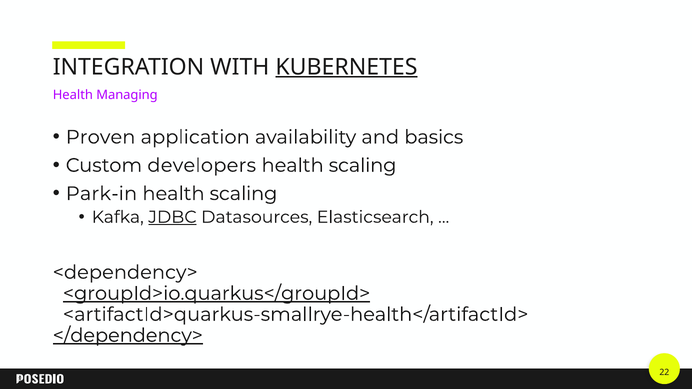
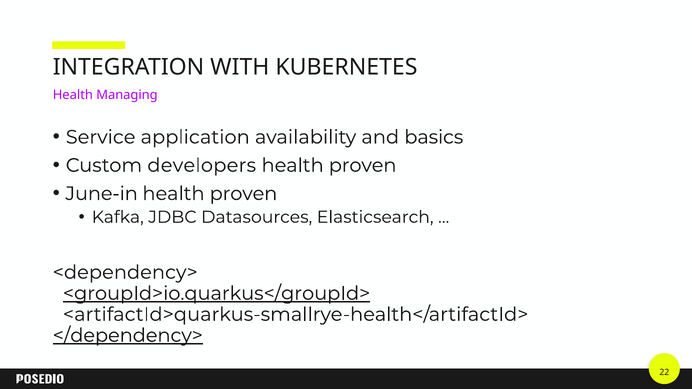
KUBERNETES underline: present -> none (346, 67)
Proven: Proven -> Service (101, 137)
scaling: scaling -> proven (363, 165)
Park-in: Park-in -> June-in (102, 194)
scaling: scaling -> proven (243, 194)
JDBC underline: present -> none (172, 217)
